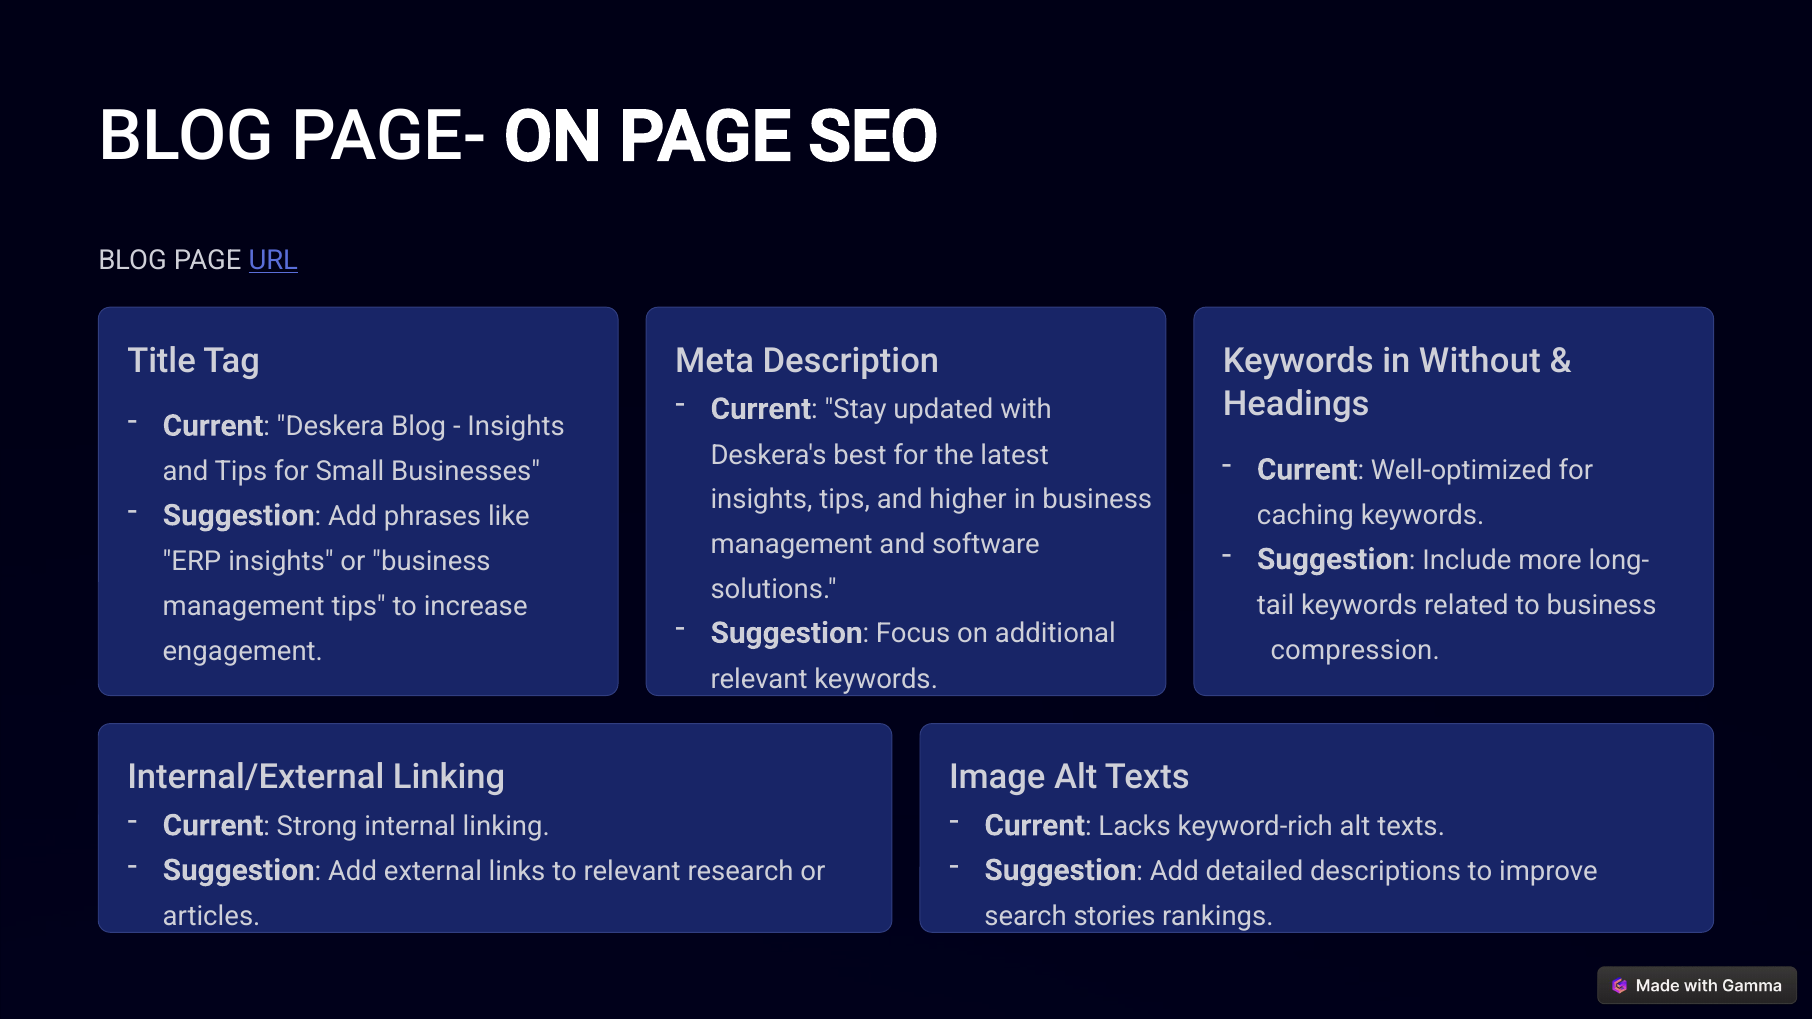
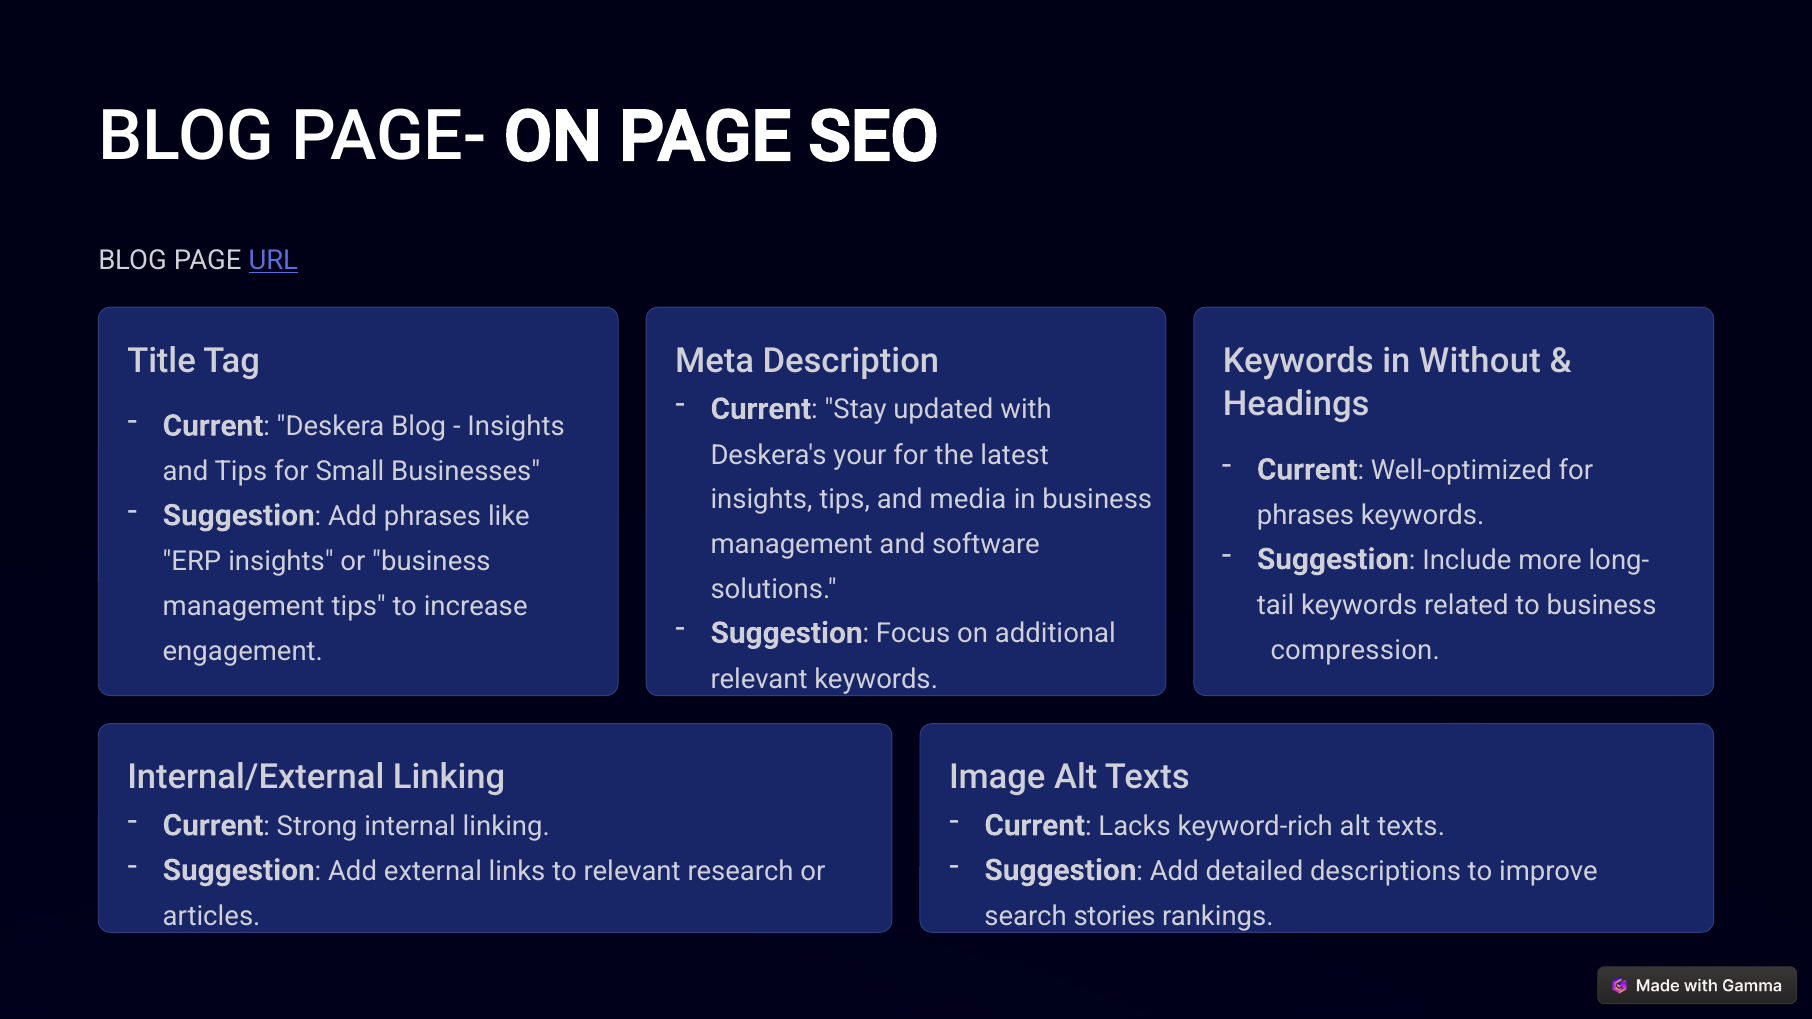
best: best -> your (860, 455)
higher: higher -> media (968, 500)
caching: caching -> phrases (1306, 516)
